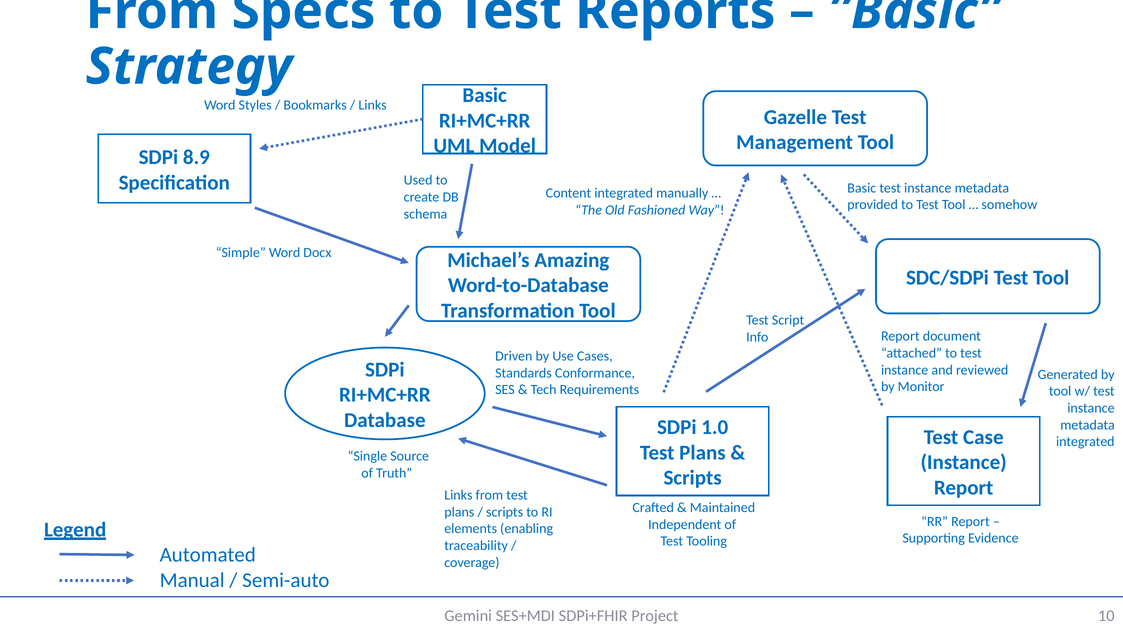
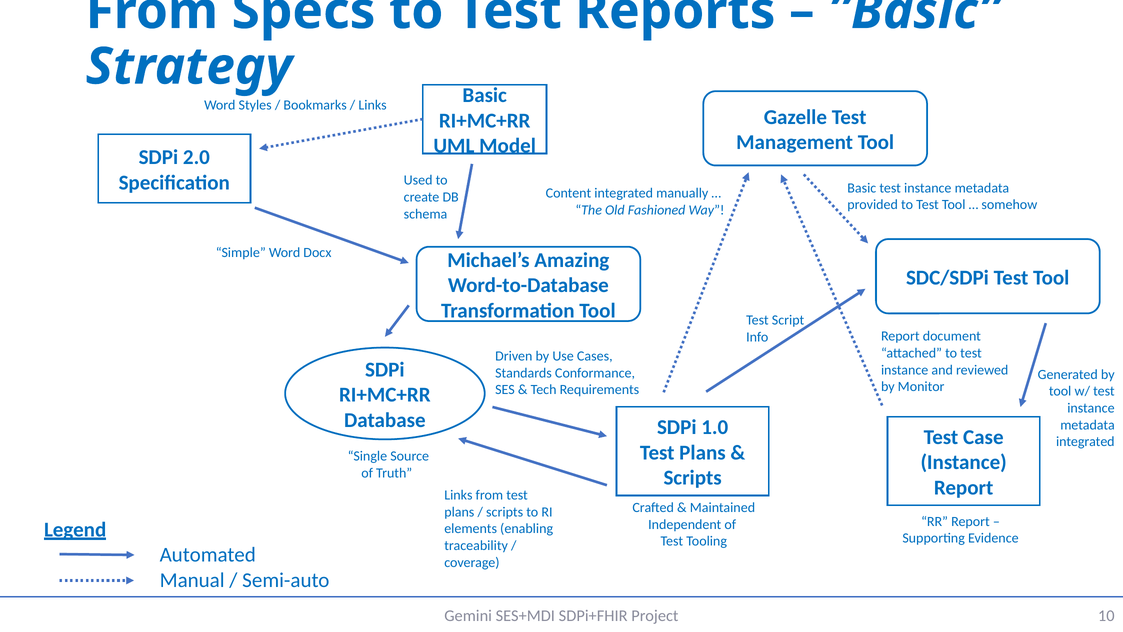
8.9: 8.9 -> 2.0 (196, 157)
